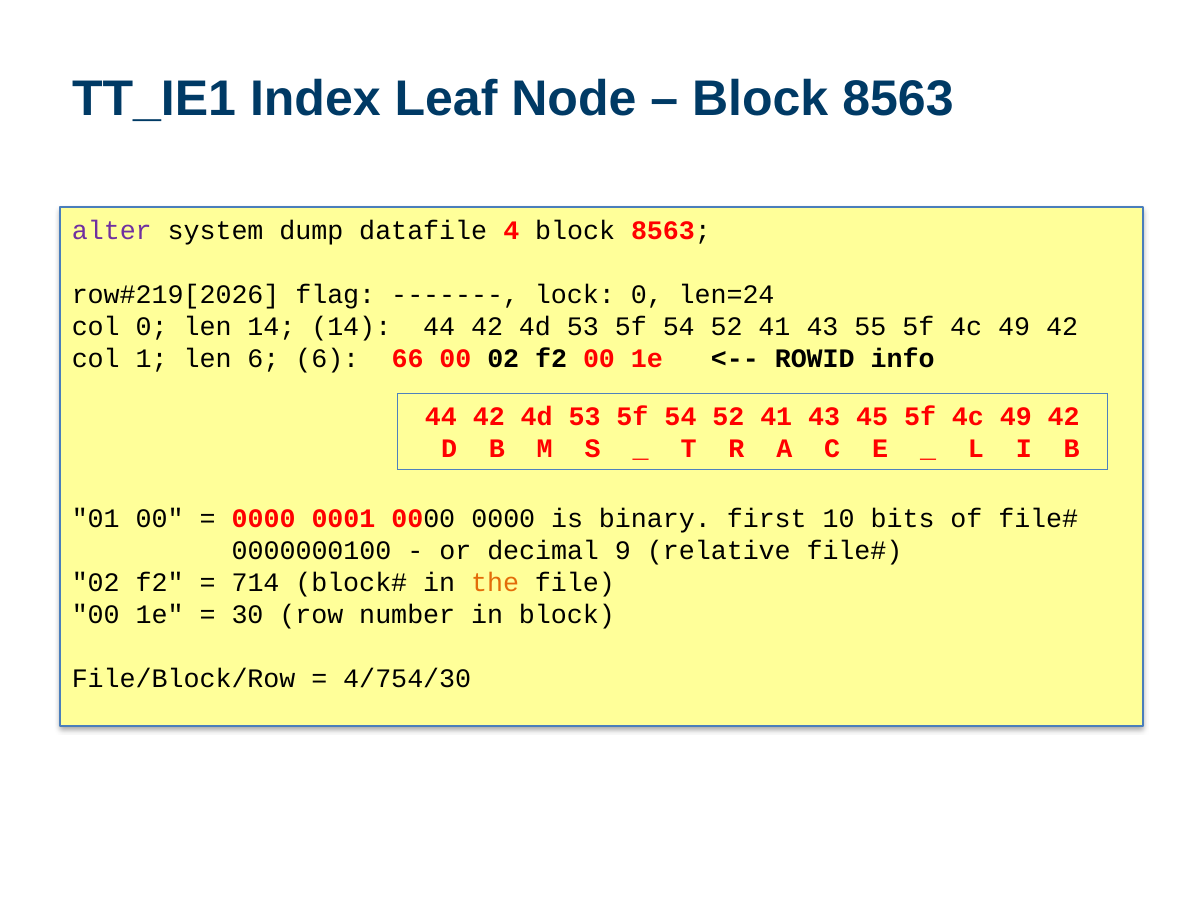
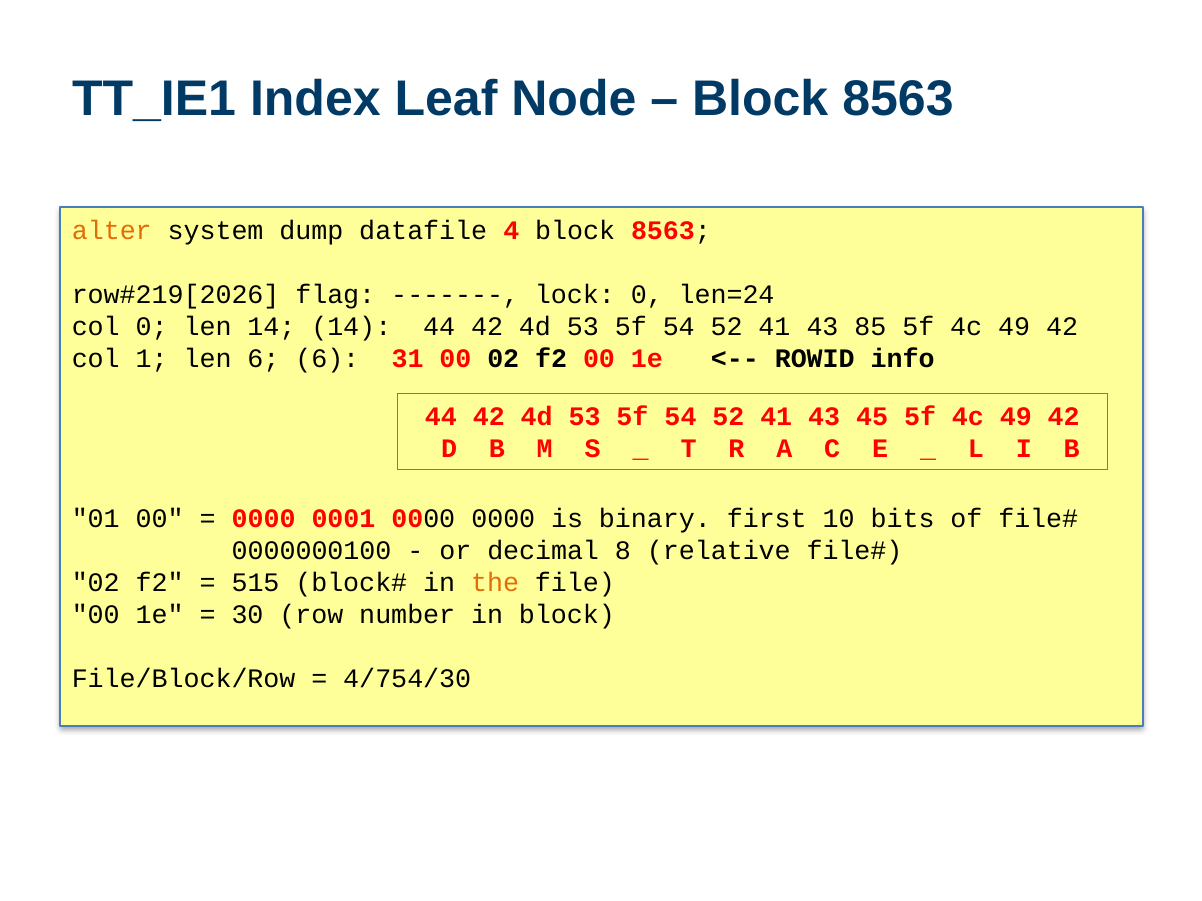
alter colour: purple -> orange (112, 231)
55: 55 -> 85 (870, 327)
66: 66 -> 31 (408, 359)
9: 9 -> 8 (623, 551)
714: 714 -> 515 (256, 583)
